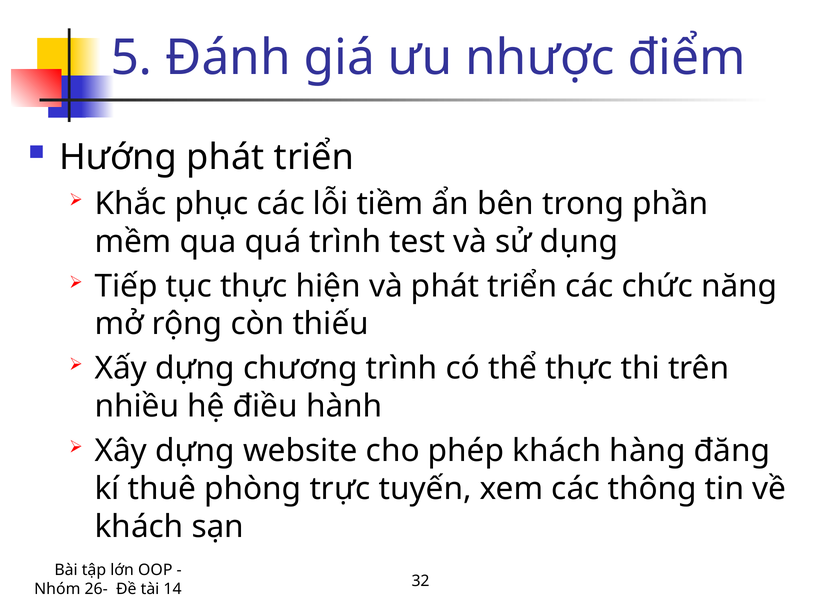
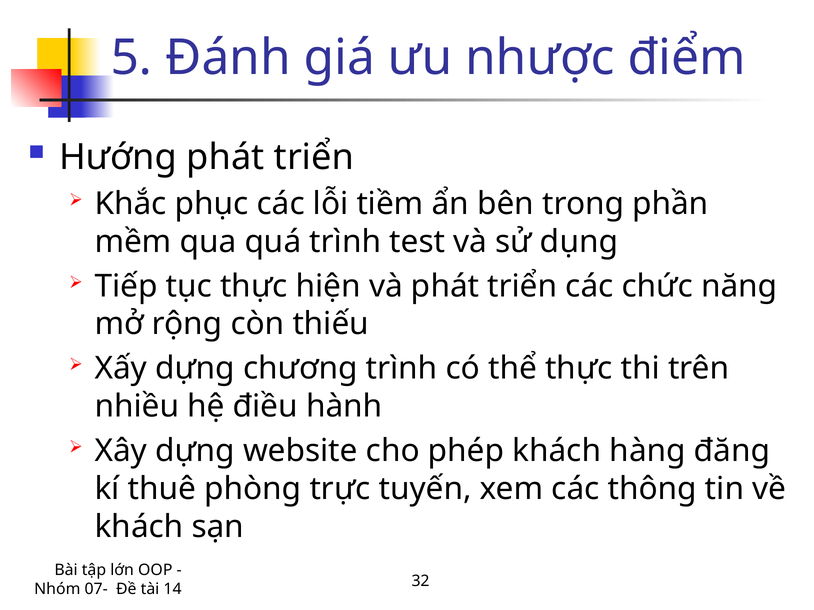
26-: 26- -> 07- (96, 589)
